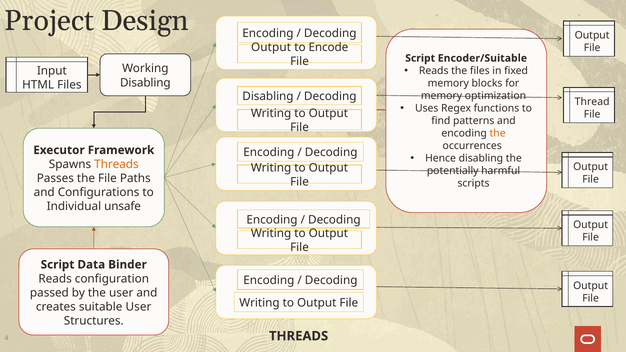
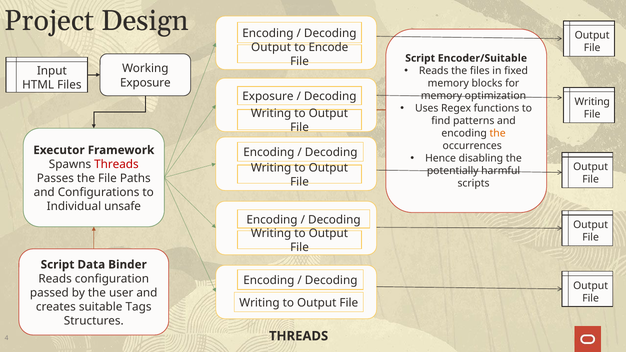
Disabling: Disabling -> Exposure (145, 83)
Disabling: Disabling -> Exposure (268, 97)
Thread: Thread -> Writing (592, 102)
Threads colour: orange -> red (116, 164)
suitable User: User -> Tags (139, 307)
